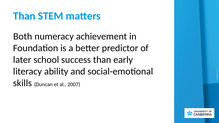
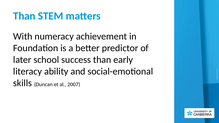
Both: Both -> With (23, 36)
